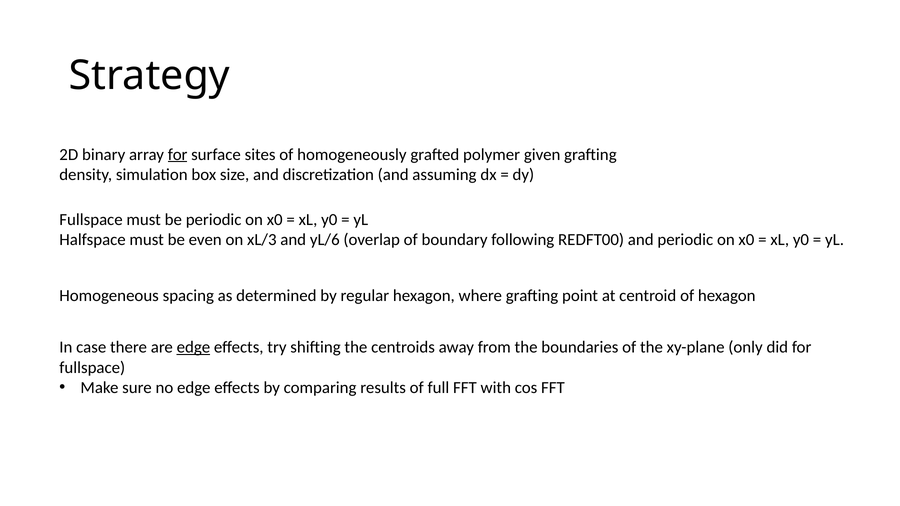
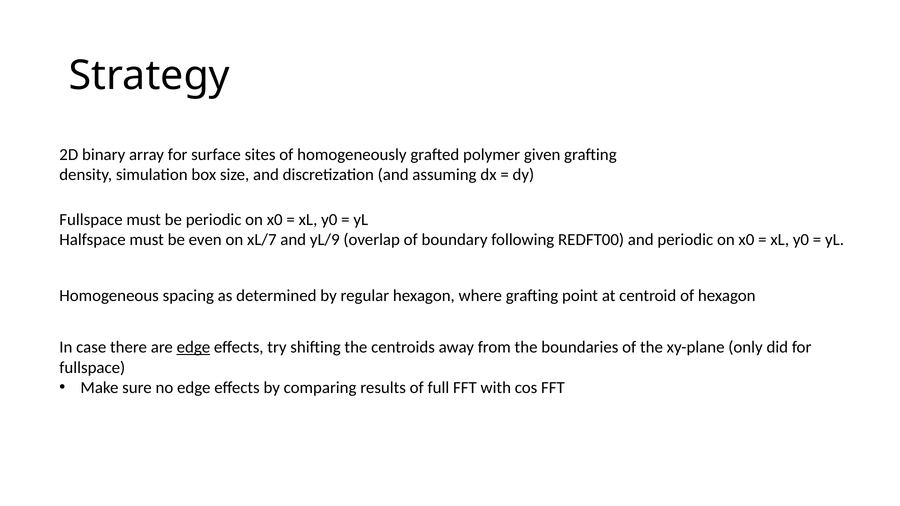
for underline: present -> none (178, 155)
xL/3: xL/3 -> xL/7 (262, 240)
yL/6: yL/6 -> yL/9 (325, 240)
